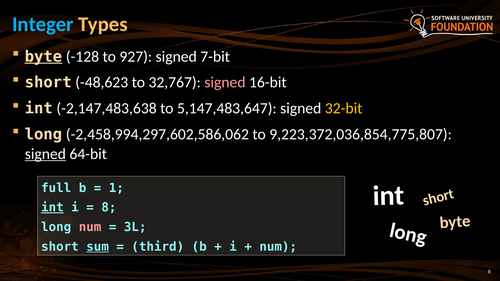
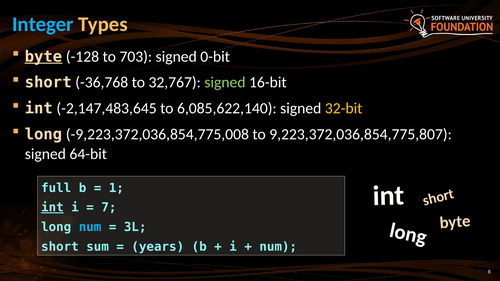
927: 927 -> 703 (136, 57)
7-bit: 7-bit -> 0-bit (215, 57)
-48,623: -48,623 -> -36,768 (102, 83)
signed colour: pink -> light green (225, 83)
-2,147,483,638: -2,147,483,638 -> -2,147,483,645 (107, 109)
5,147,483,647: 5,147,483,647 -> 6,085,622,140 (227, 109)
-2,458,994,297,602,586,062: -2,458,994,297,602,586,062 -> -9,223,372,036,854,775,008 (157, 134)
signed underline: present -> none (45, 154)
8: 8 -> 7 (109, 208)
num colour: pink -> light blue (90, 227)
sum underline: present -> none (98, 247)
third: third -> years (158, 247)
